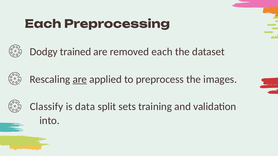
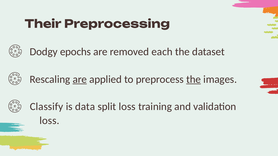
Each: Each -> Their (43, 24)
trained: trained -> epochs (76, 52)
the underline: none -> present (194, 79)
split sets: sets -> loss (127, 107)
into: into -> loss (49, 121)
